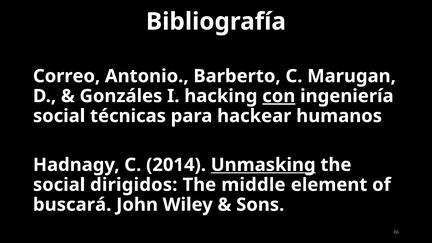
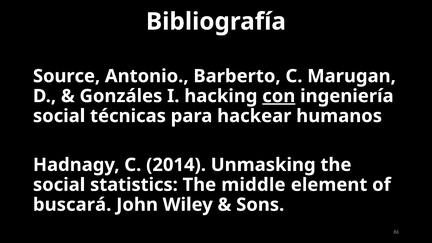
Correo: Correo -> Source (67, 76)
Unmasking underline: present -> none (263, 165)
dirigidos: dirigidos -> statistics (134, 185)
